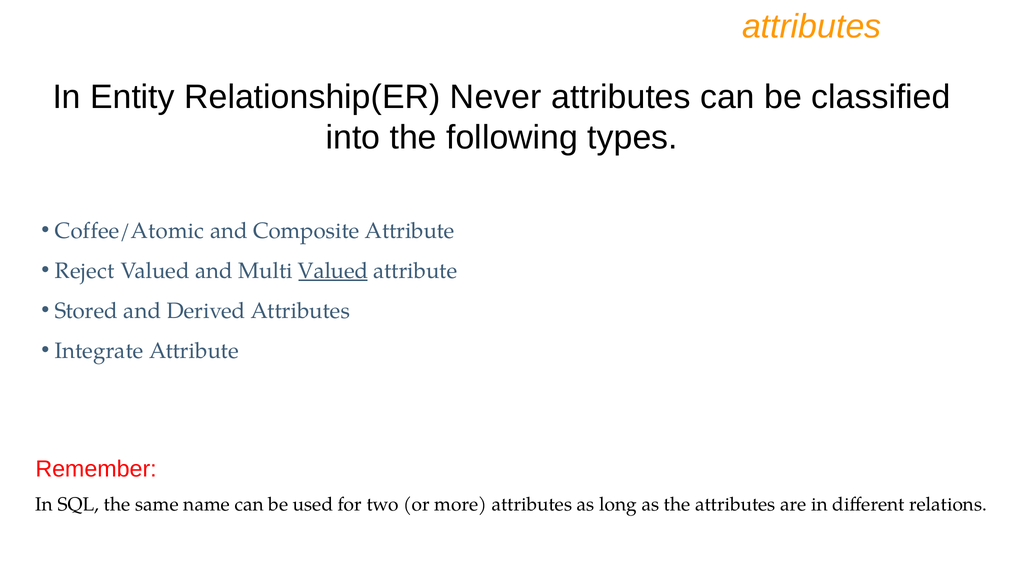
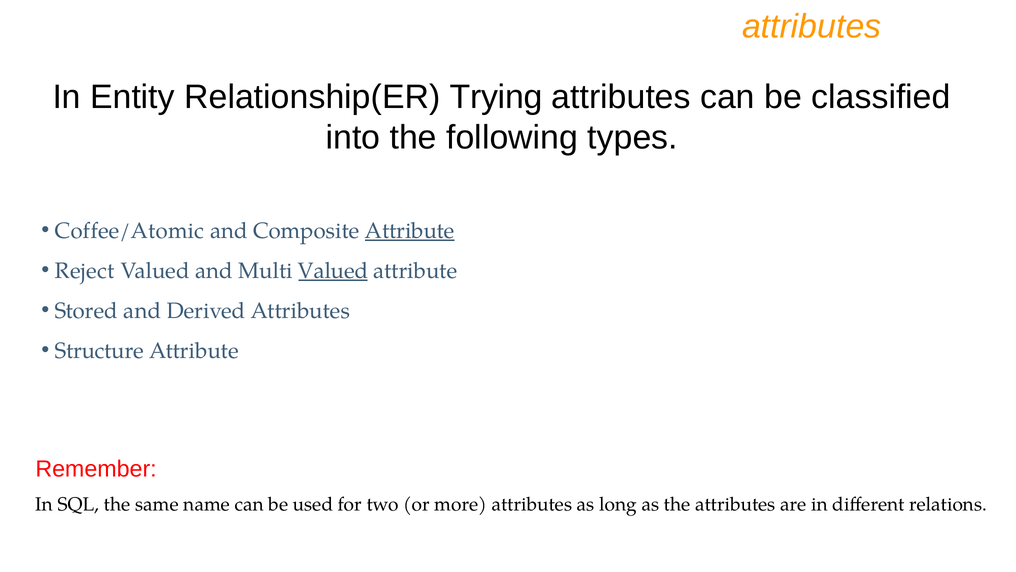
Never: Never -> Trying (496, 97)
Attribute underline: none -> present (410, 231)
Integrate: Integrate -> Structure (99, 351)
